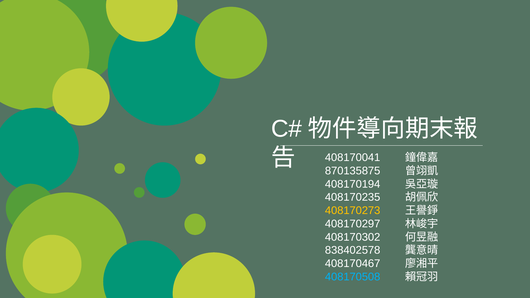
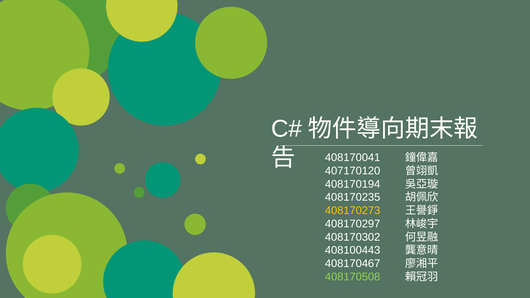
870135875: 870135875 -> 407170120 (353, 171)
838402578: 838402578 -> 408100443 (353, 250)
408170508 colour: light blue -> light green (353, 277)
